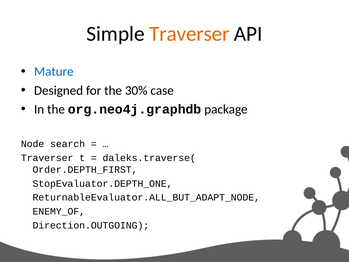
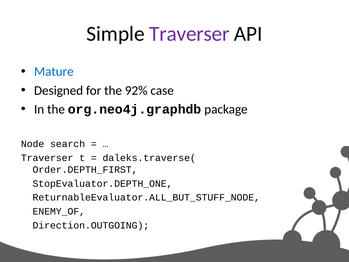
Traverser colour: orange -> purple (189, 34)
30%: 30% -> 92% (136, 90)
ReturnableEvaluator.ALL_BUT_ADAPT_NODE: ReturnableEvaluator.ALL_BUT_ADAPT_NODE -> ReturnableEvaluator.ALL_BUT_STUFF_NODE (146, 197)
